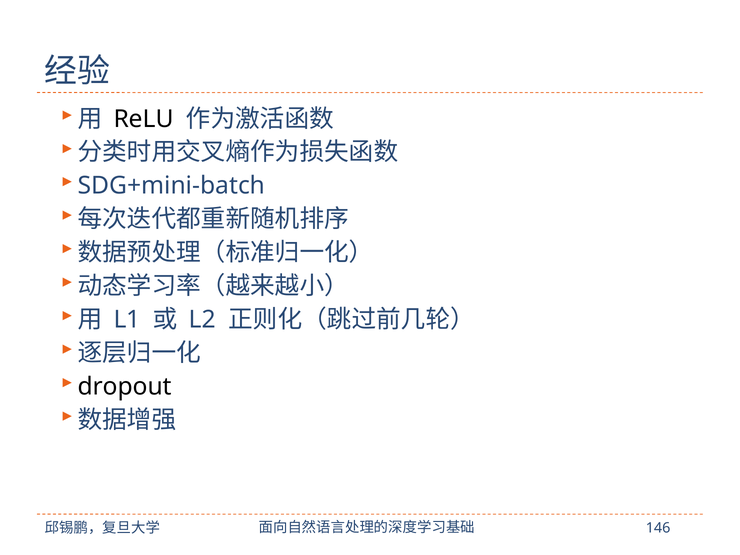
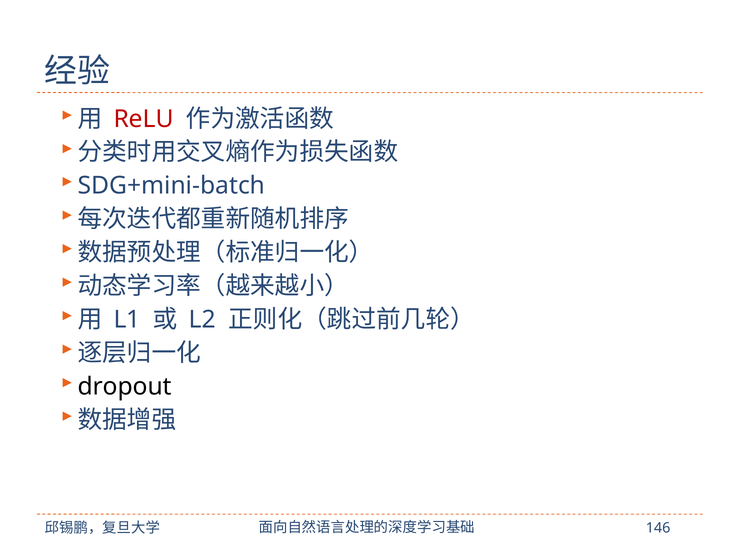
ReLU colour: black -> red (144, 119)
